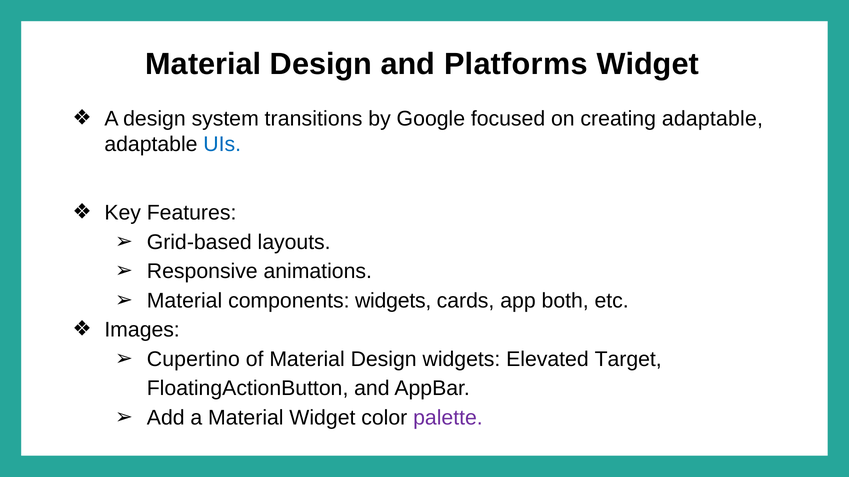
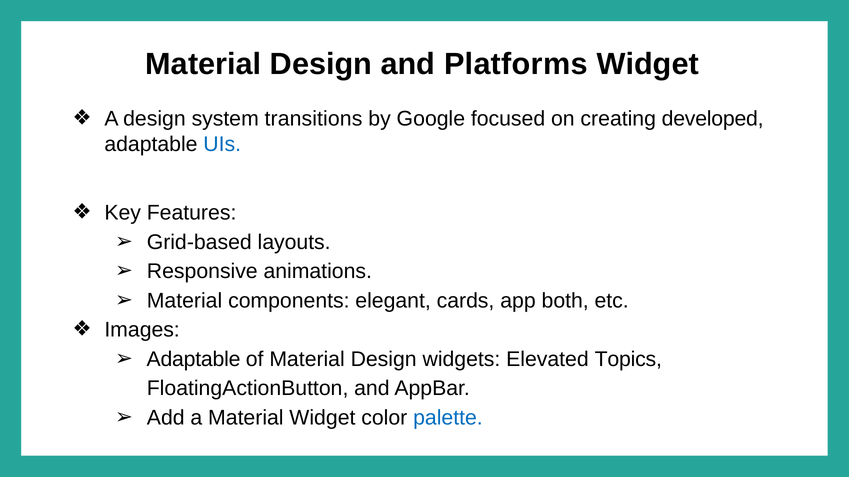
creating adaptable: adaptable -> developed (713, 119)
components widgets: widgets -> elegant (393, 301)
Cupertino: Cupertino -> Adaptable (194, 360)
Target: Target -> Topics (628, 360)
palette colour: purple -> blue (448, 418)
